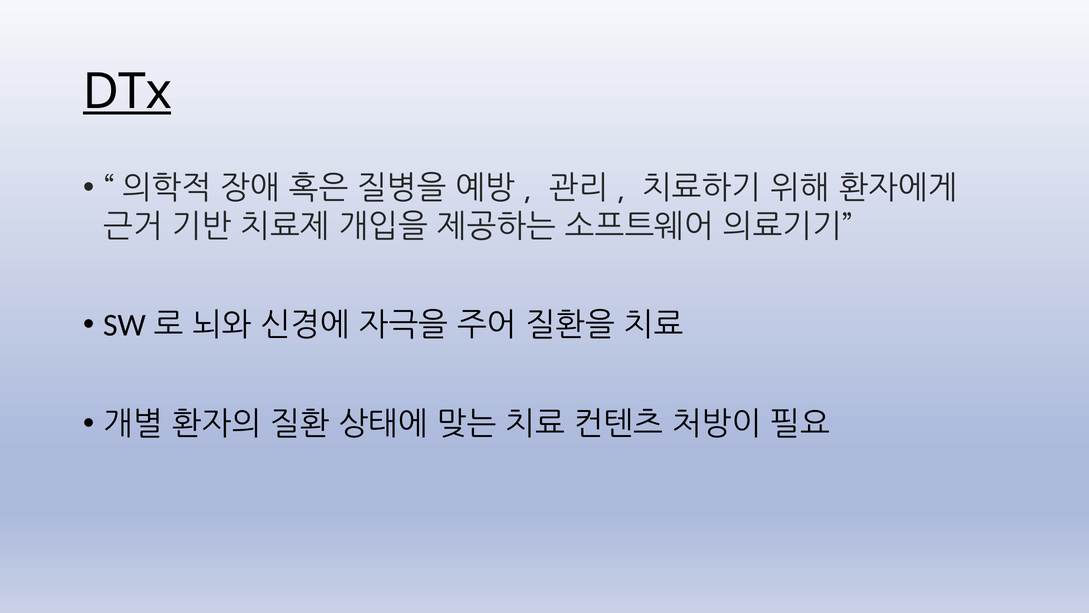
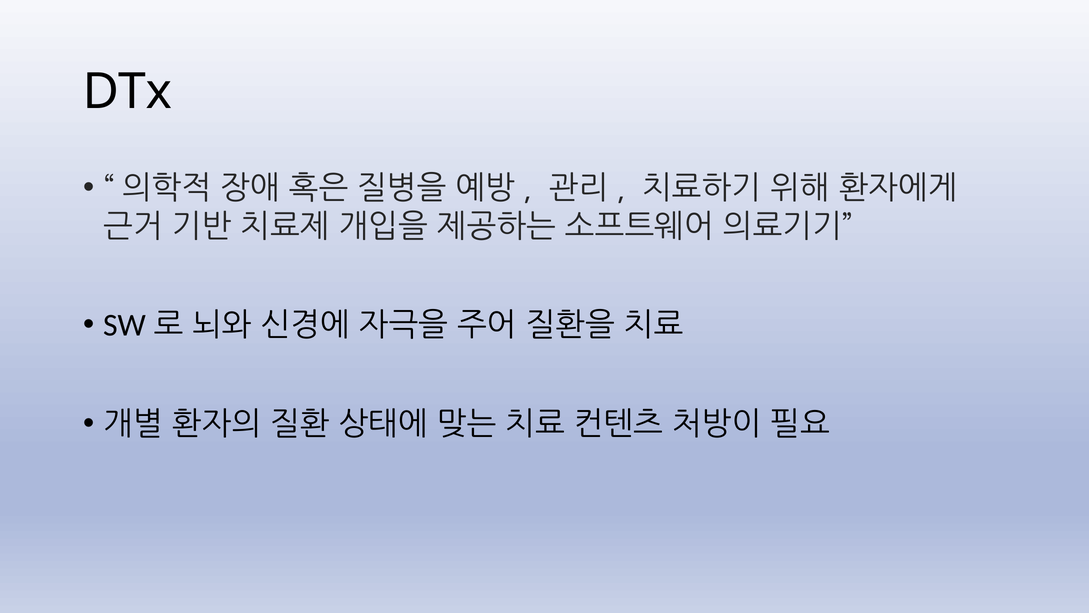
DTx underline: present -> none (127, 91)
